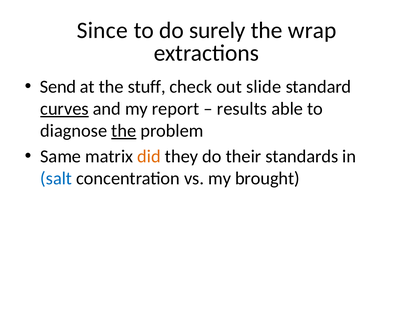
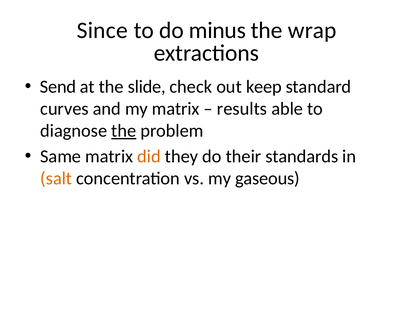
surely: surely -> minus (217, 30)
stuff: stuff -> slide (147, 87)
slide: slide -> keep (264, 87)
curves underline: present -> none (64, 109)
my report: report -> matrix (176, 109)
salt colour: blue -> orange (56, 178)
brought: brought -> gaseous (267, 178)
